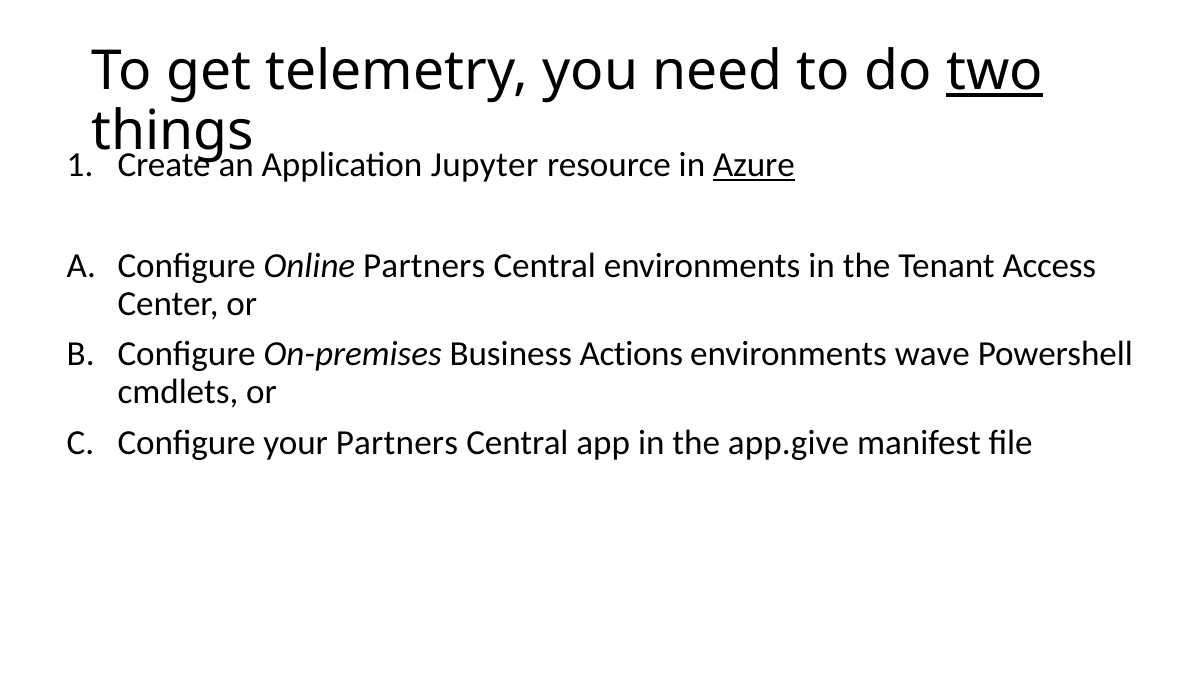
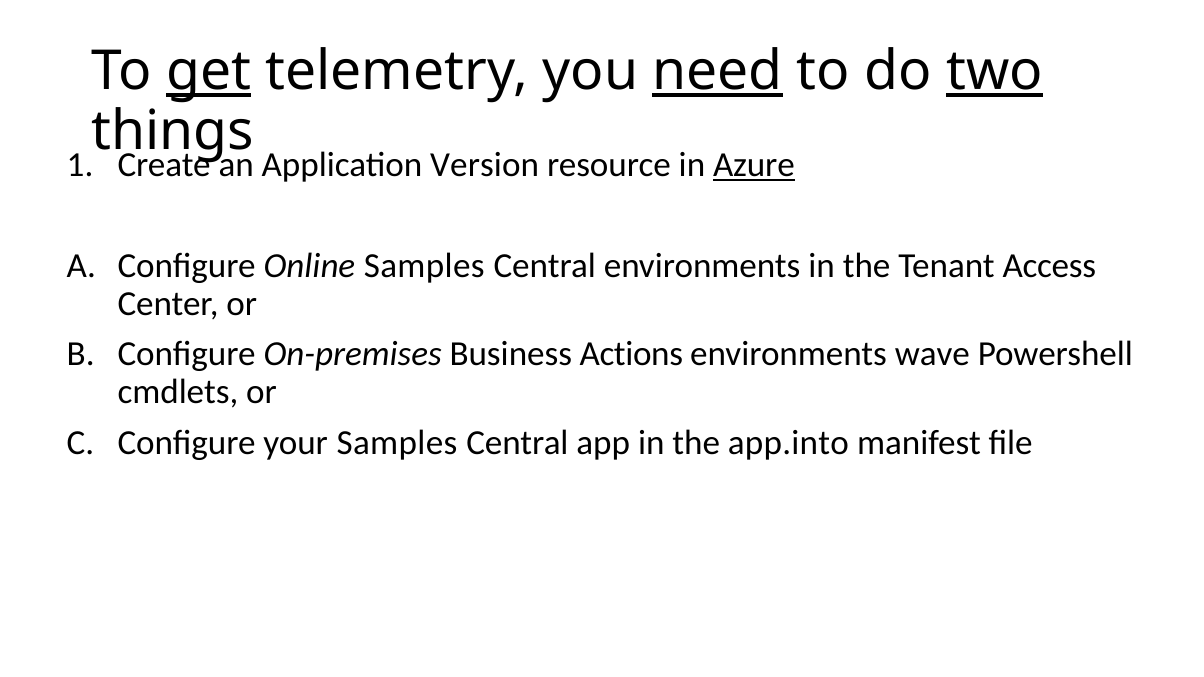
get underline: none -> present (209, 71)
need underline: none -> present (718, 71)
Jupyter: Jupyter -> Version (485, 165)
Online Partners: Partners -> Samples (424, 266)
your Partners: Partners -> Samples (397, 443)
app.give: app.give -> app.into (788, 443)
